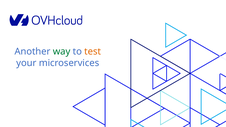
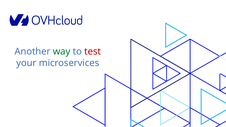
test colour: orange -> red (93, 52)
